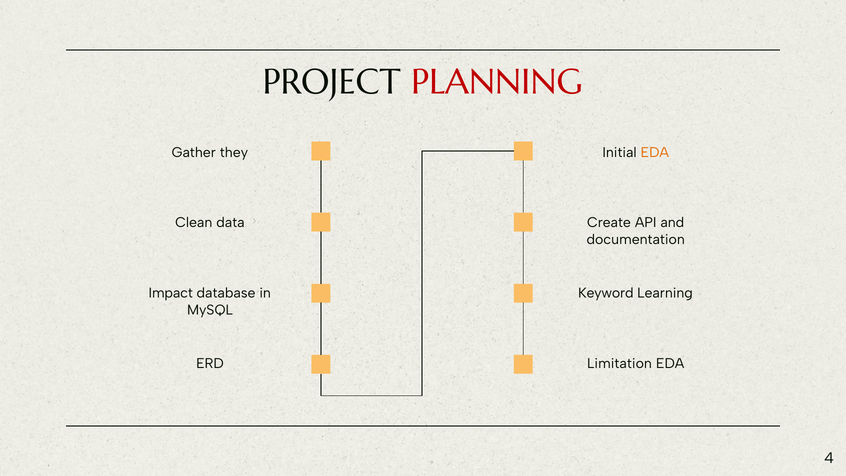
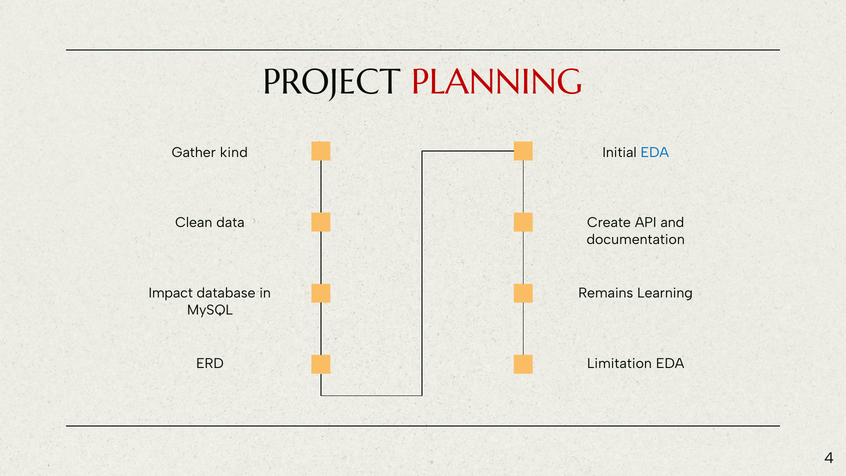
they: they -> kind (234, 152)
EDA colour: orange -> blue (655, 152)
Keyword: Keyword -> Remains (606, 293)
